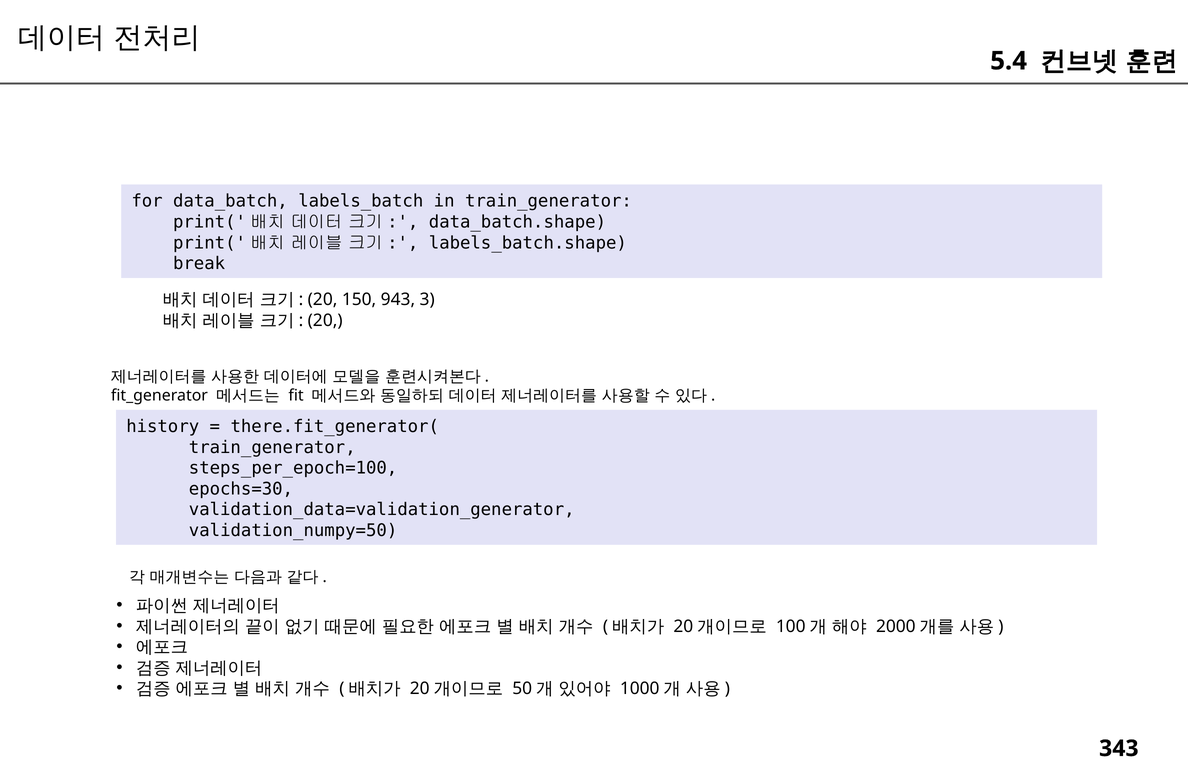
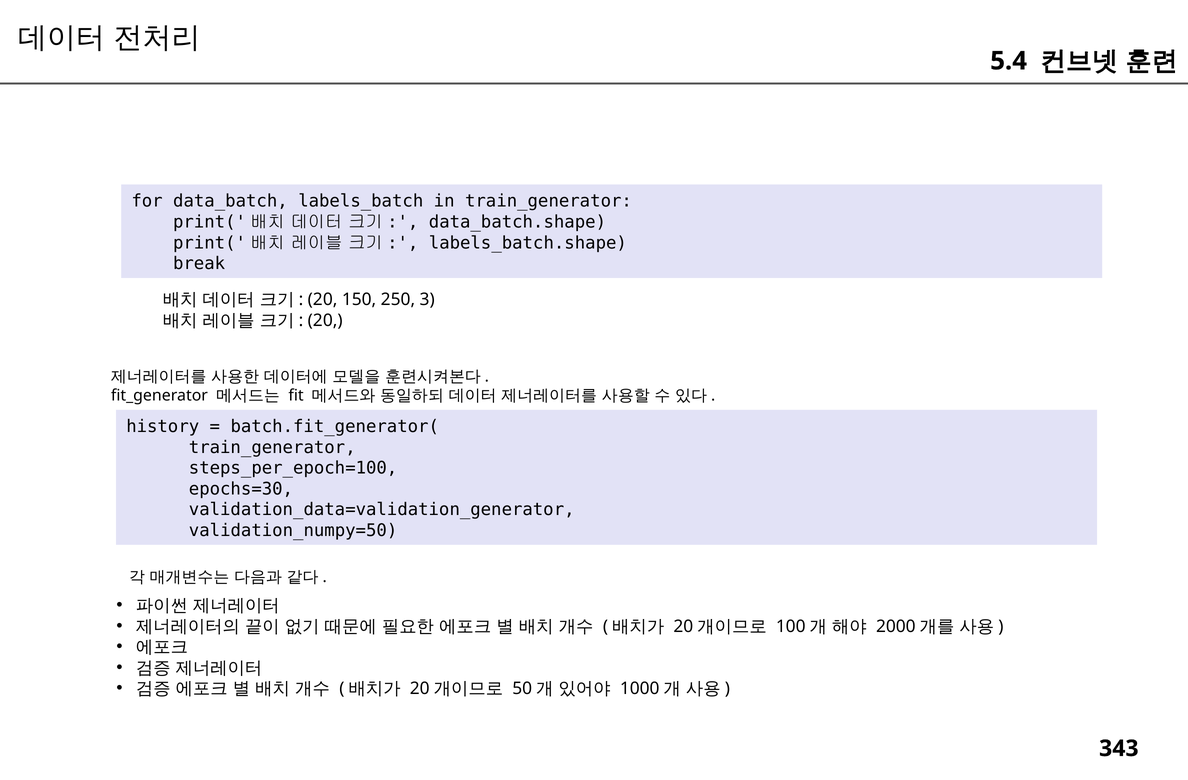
943: 943 -> 250 (398, 300)
there.fit_generator(: there.fit_generator( -> batch.fit_generator( (335, 427)
